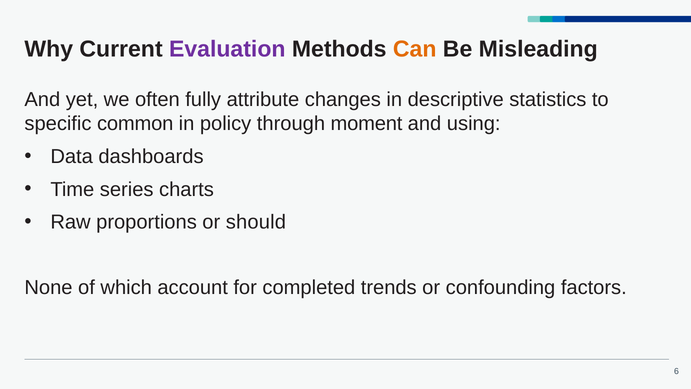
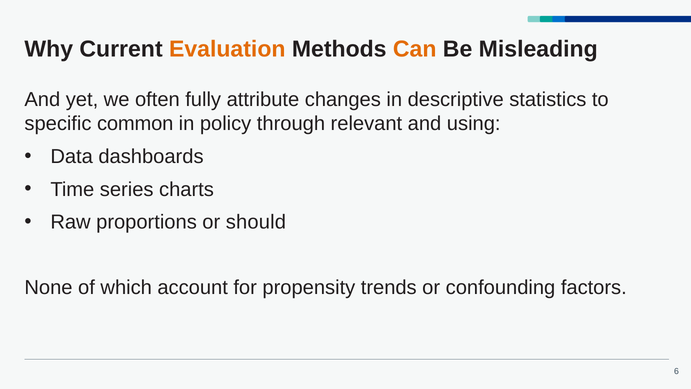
Evaluation colour: purple -> orange (227, 49)
moment: moment -> relevant (366, 124)
completed: completed -> propensity (309, 288)
